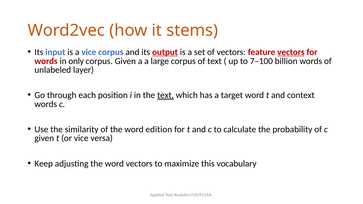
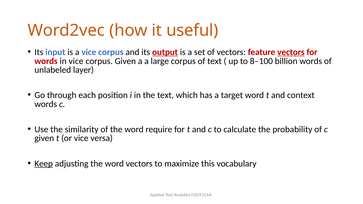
stems: stems -> useful (192, 30)
in only: only -> vice (76, 61)
7–100: 7–100 -> 8–100 (261, 61)
text underline: present -> none (166, 95)
edition: edition -> require (159, 130)
Keep underline: none -> present (44, 164)
